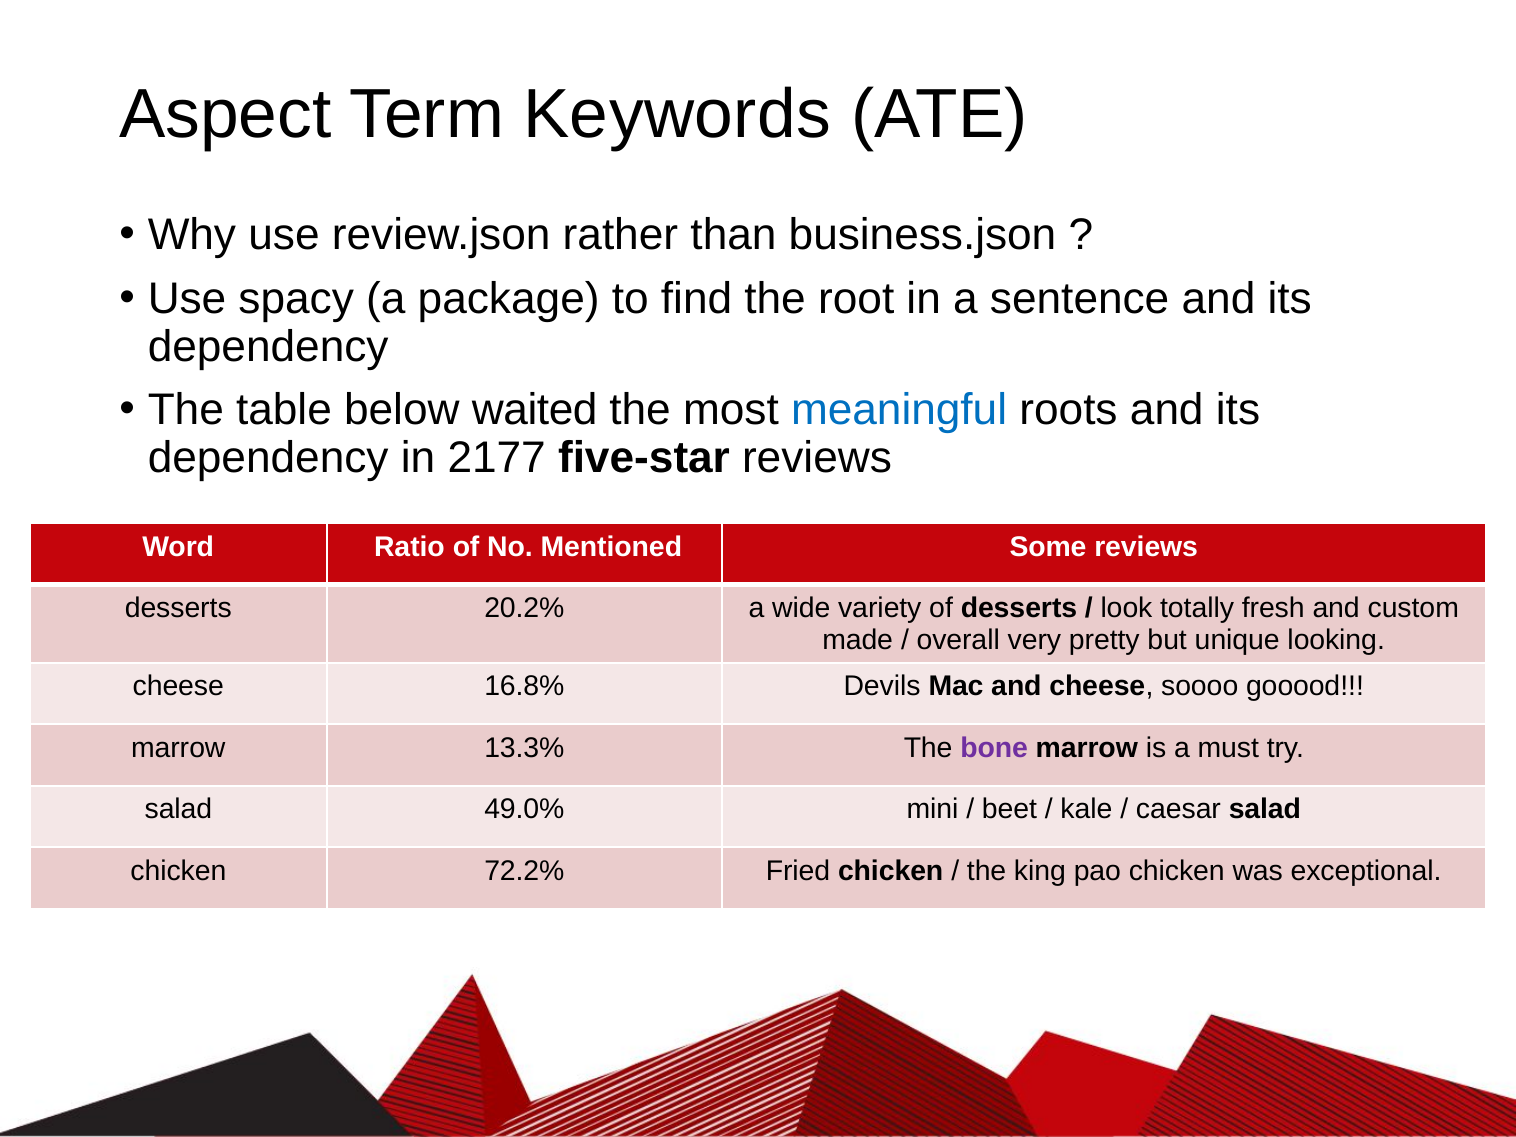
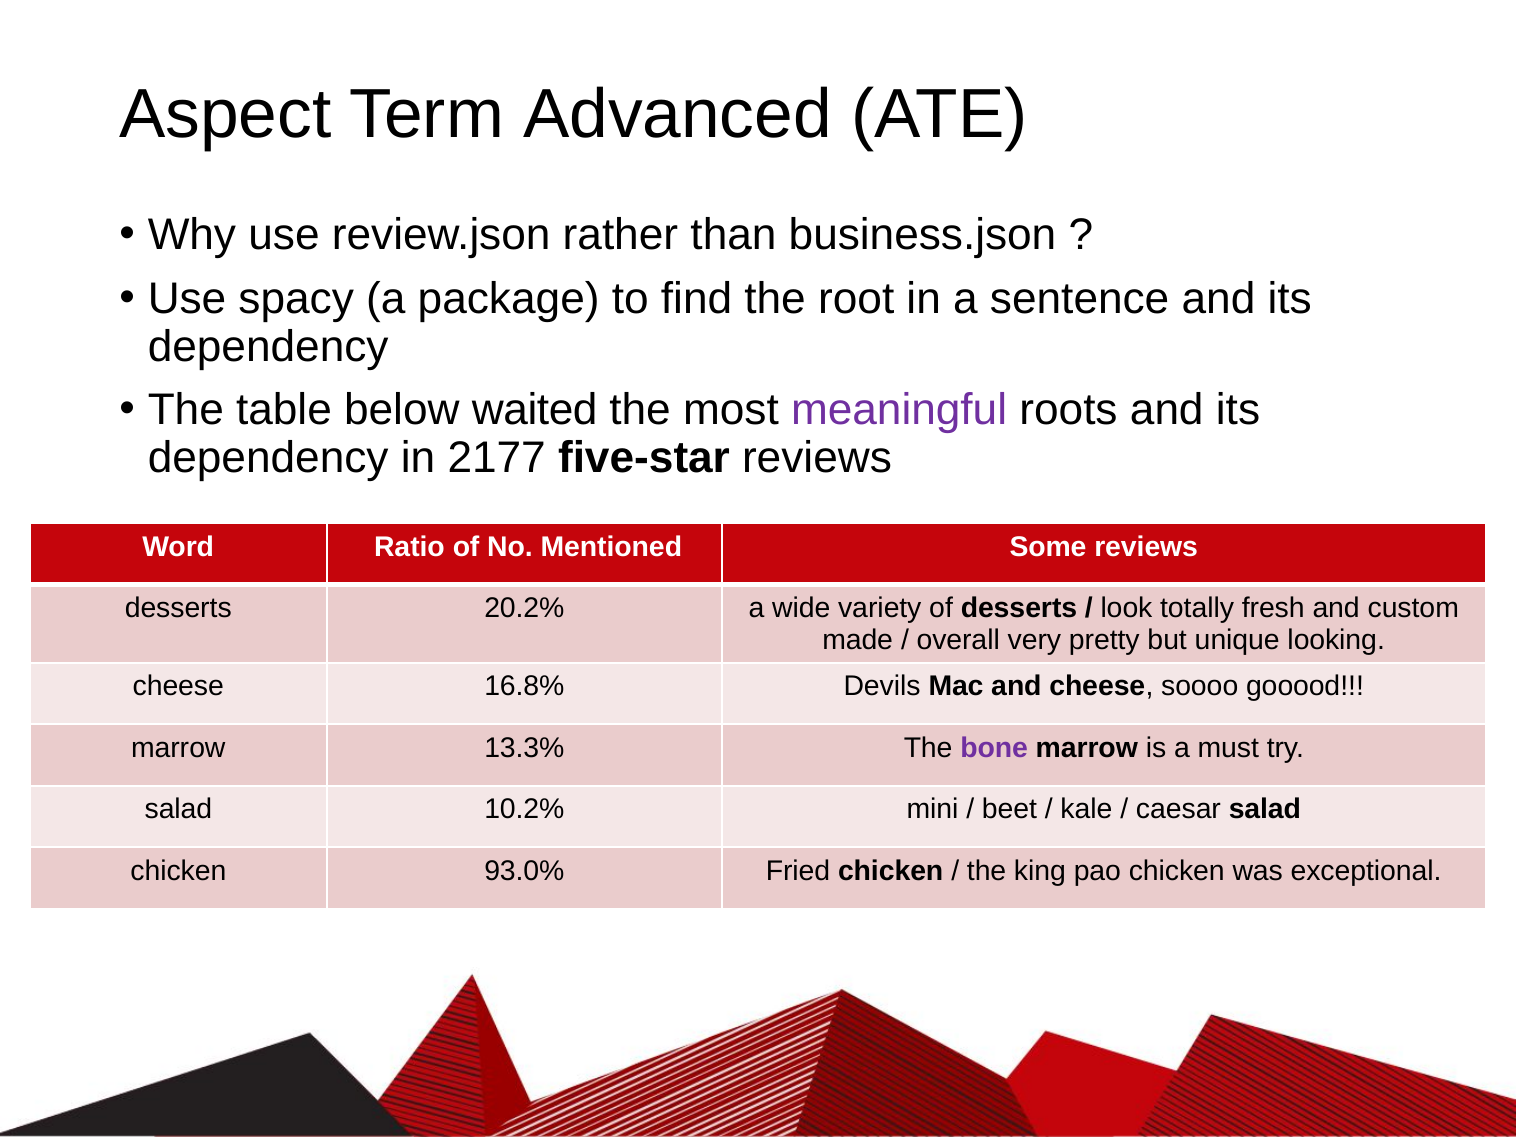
Keywords: Keywords -> Advanced (678, 114)
meaningful colour: blue -> purple (899, 410)
49.0%: 49.0% -> 10.2% (524, 810)
72.2%: 72.2% -> 93.0% (524, 871)
